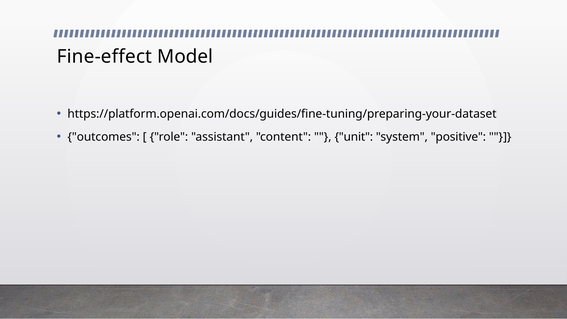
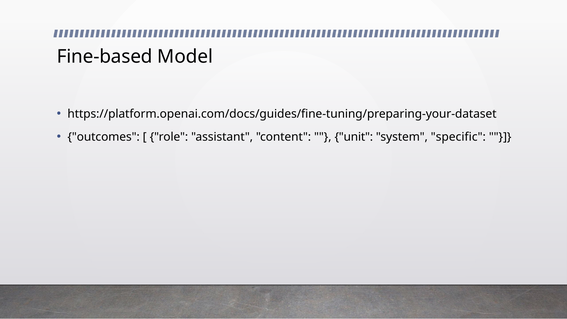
Fine-effect: Fine-effect -> Fine-based (105, 57)
positive: positive -> specific (458, 137)
